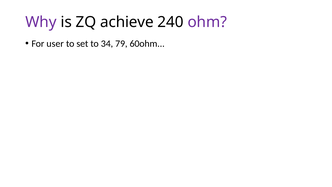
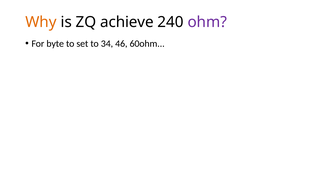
Why colour: purple -> orange (41, 22)
user: user -> byte (55, 44)
79: 79 -> 46 (121, 44)
